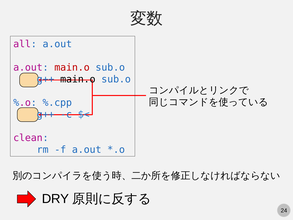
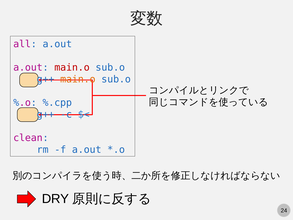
main.o colour: black -> orange (78, 79)
